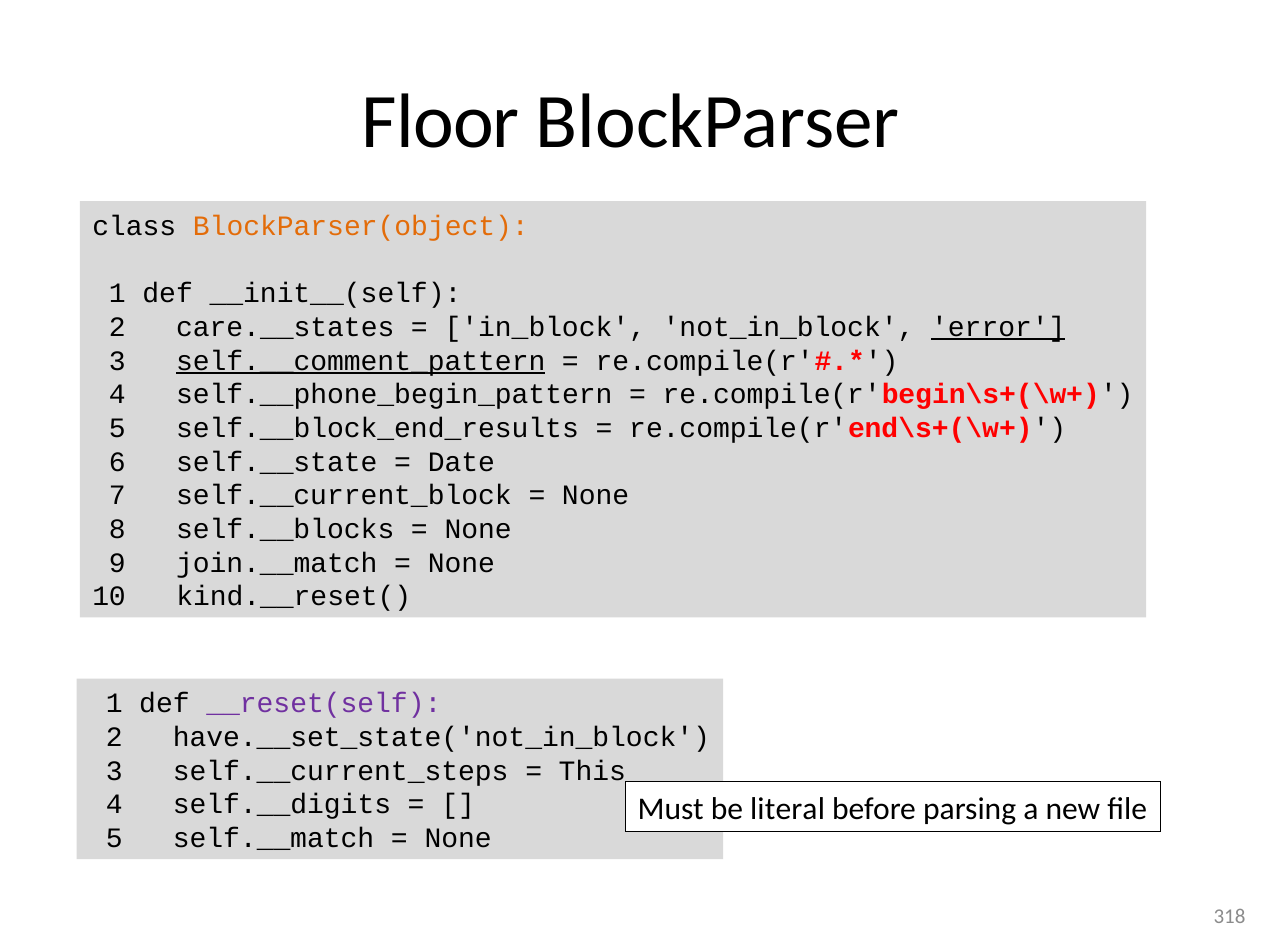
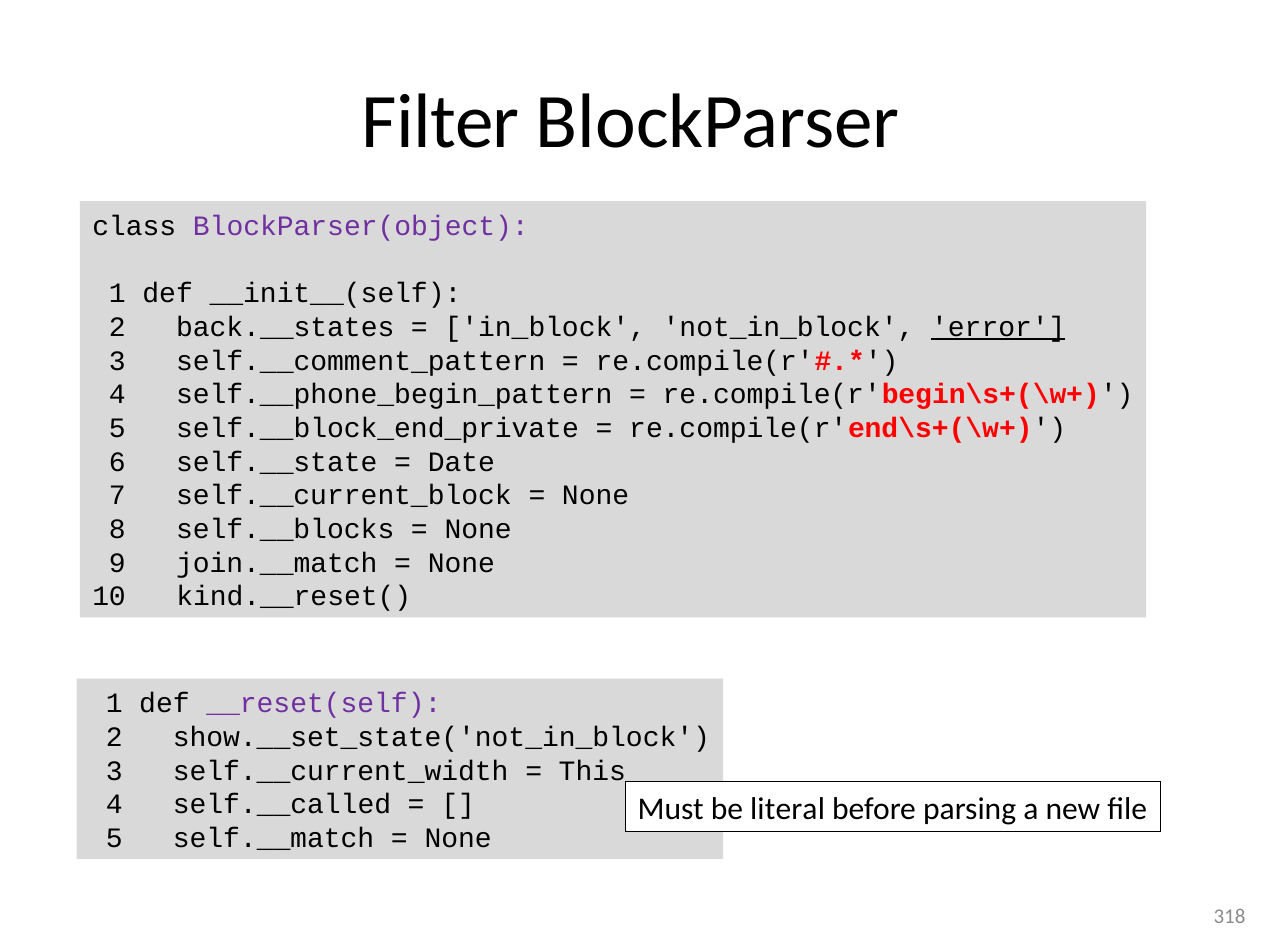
Floor: Floor -> Filter (441, 122)
BlockParser(object colour: orange -> purple (361, 226)
care.__states: care.__states -> back.__states (285, 327)
self.__comment_pattern underline: present -> none (361, 361)
self.__block_end_results: self.__block_end_results -> self.__block_end_private (377, 428)
have.__set_state('not_in_block: have.__set_state('not_in_block -> show.__set_state('not_in_block (441, 737)
self.__current_steps: self.__current_steps -> self.__current_width (341, 771)
self.__digits: self.__digits -> self.__called (282, 805)
